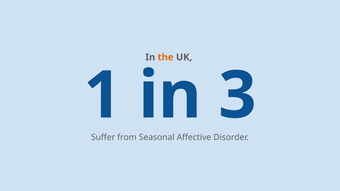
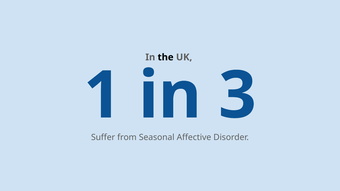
the colour: orange -> black (166, 57)
